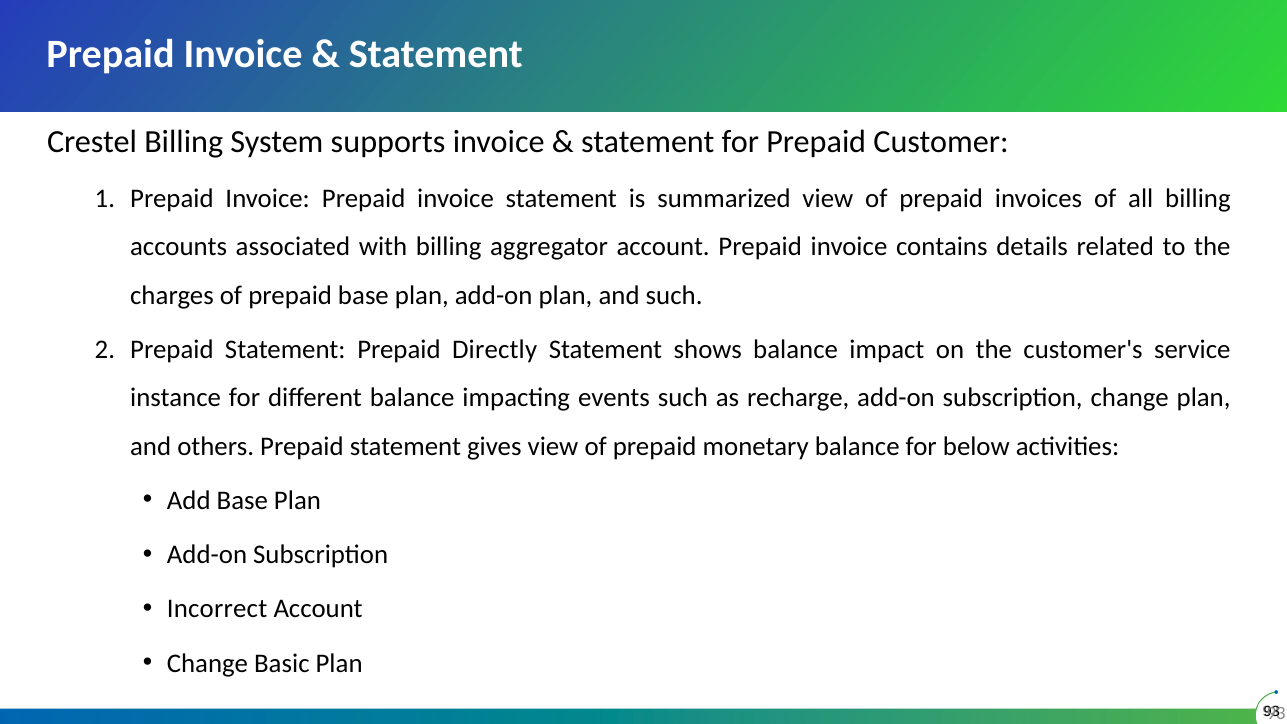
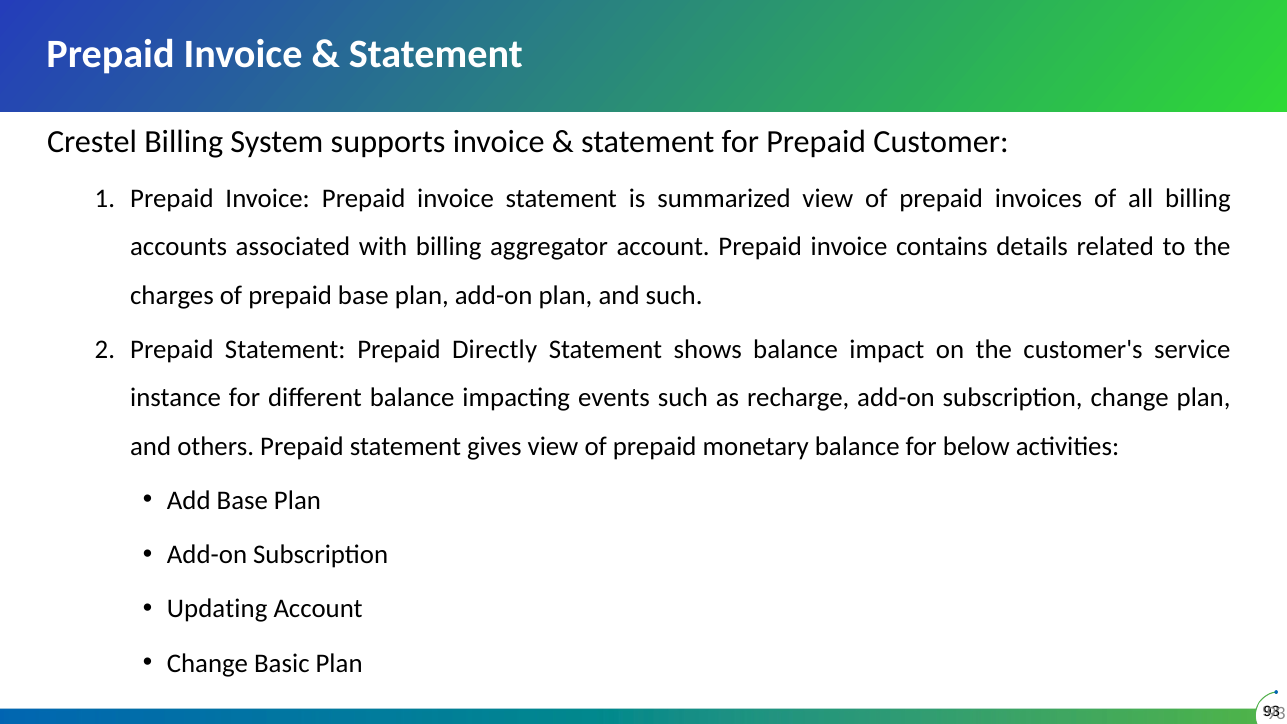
Incorrect: Incorrect -> Updating (217, 609)
